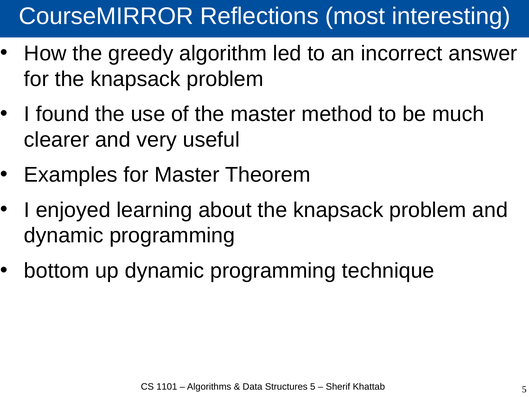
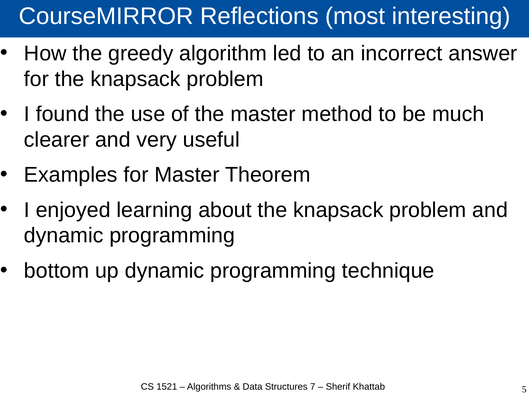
1101: 1101 -> 1521 (167, 387)
Structures 5: 5 -> 7 (313, 387)
